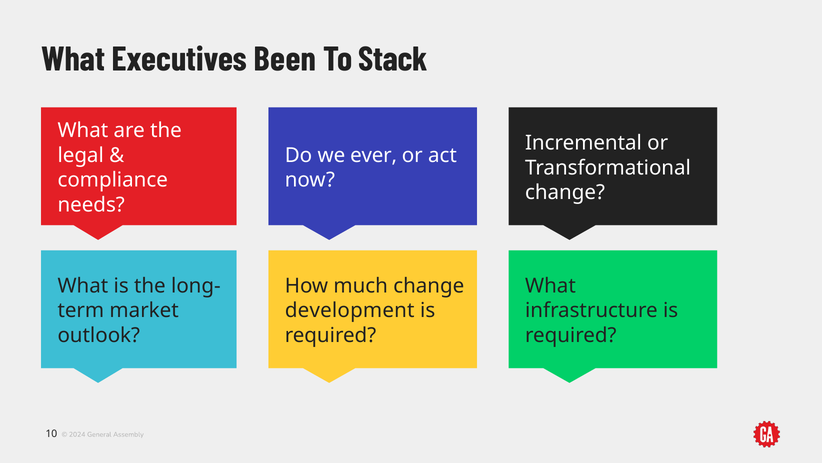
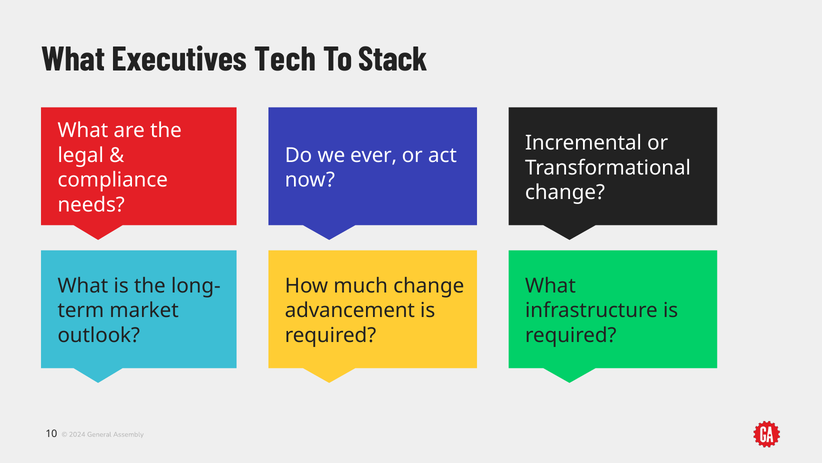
Been: Been -> Tech (285, 59)
development: development -> advancement (350, 310)
